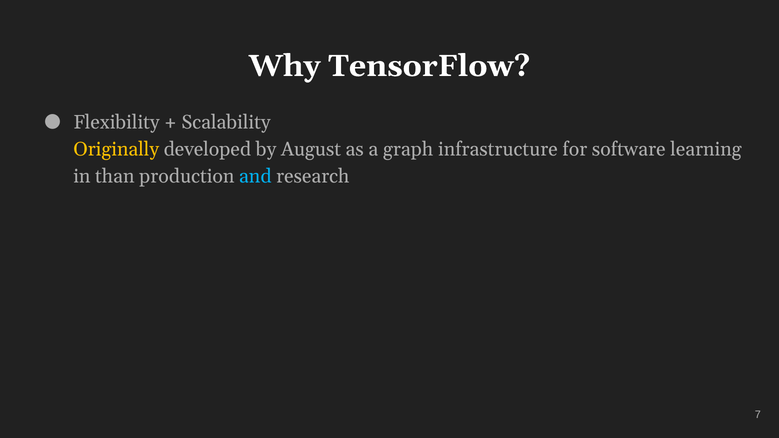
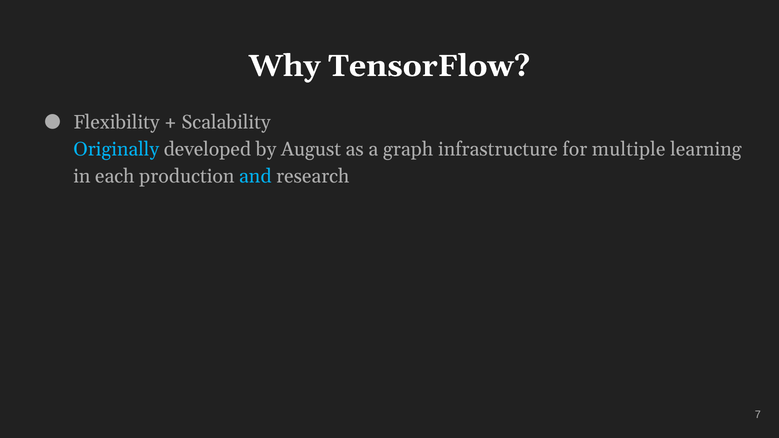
Originally colour: yellow -> light blue (116, 149)
software: software -> multiple (629, 149)
than: than -> each (115, 176)
